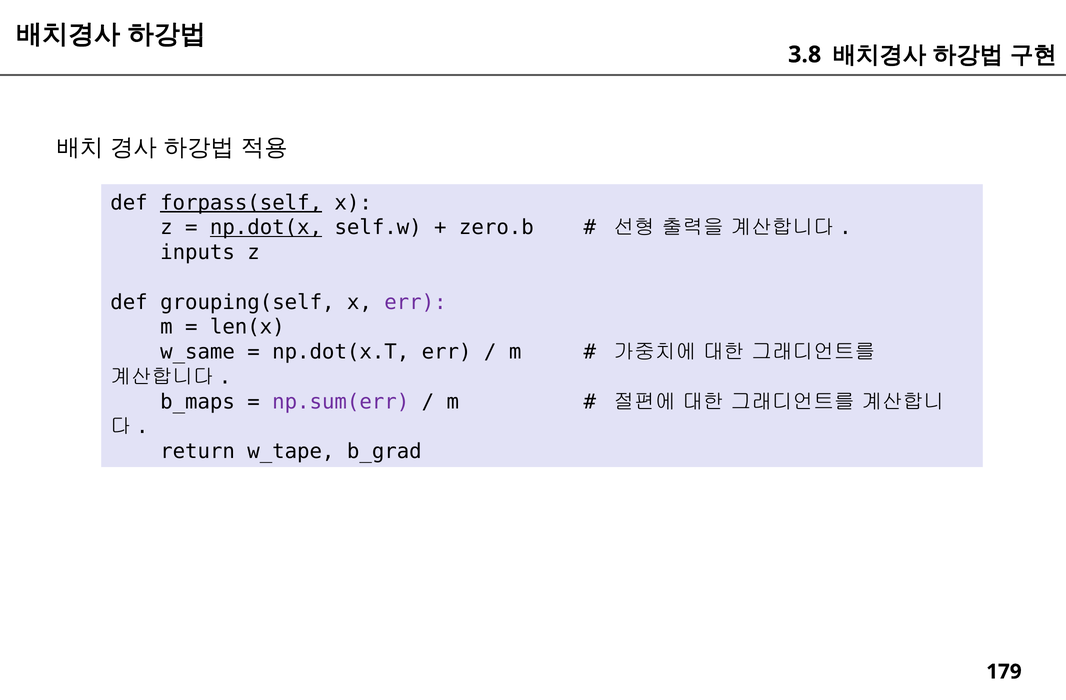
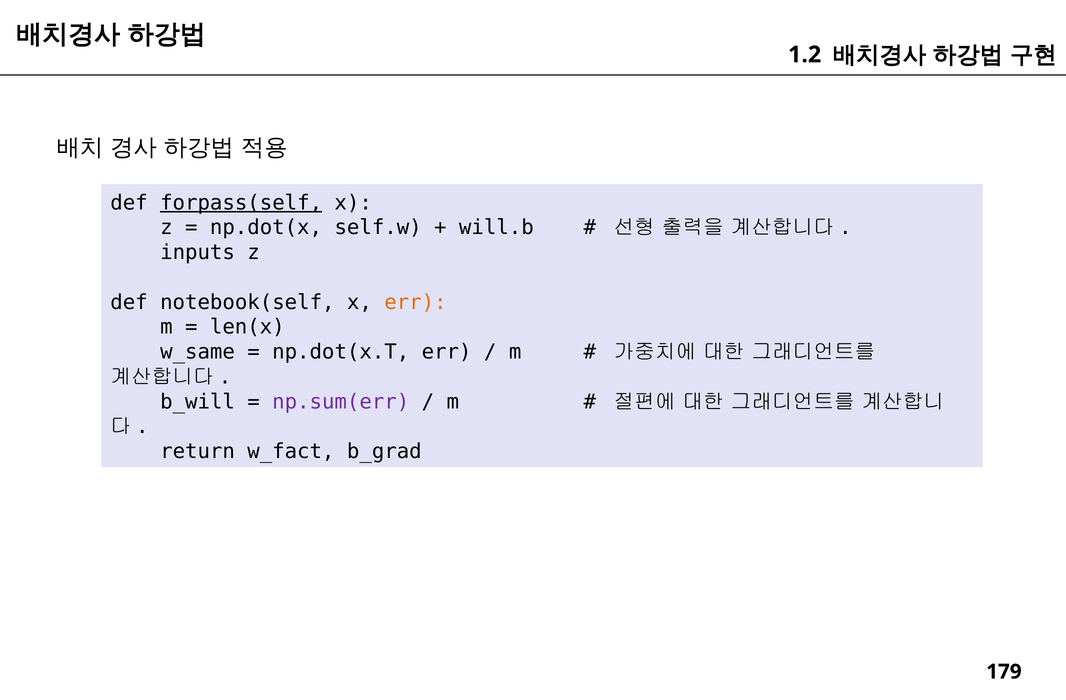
3.8: 3.8 -> 1.2 (805, 55)
np.dot(x underline: present -> none (266, 228)
zero.b: zero.b -> will.b (496, 228)
grouping(self: grouping(self -> notebook(self (247, 302)
err colour: purple -> orange (415, 302)
b_maps: b_maps -> b_will (198, 402)
w_tape: w_tape -> w_fact (291, 452)
